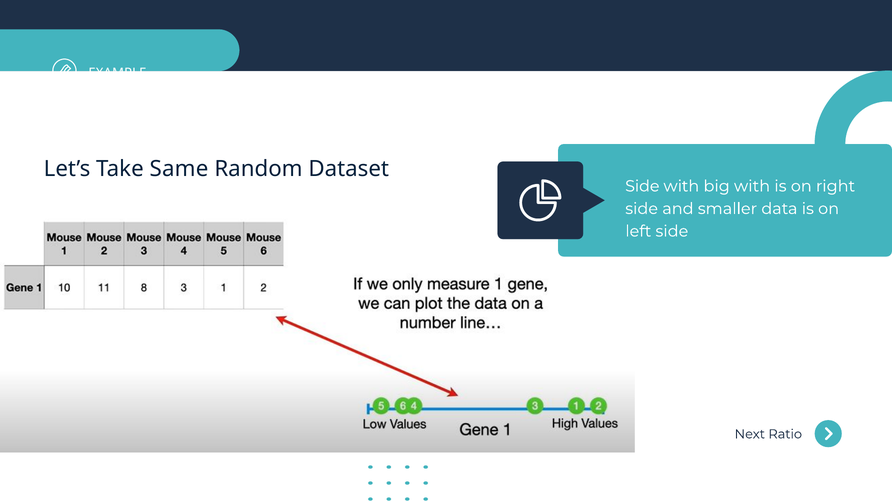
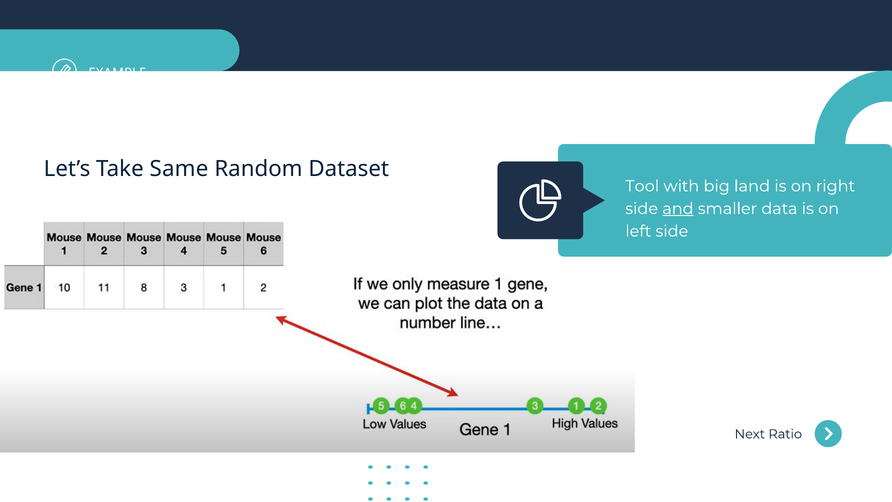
Side: Side -> Tool (642, 186)
big with: with -> land (752, 186)
and underline: none -> present (678, 209)
